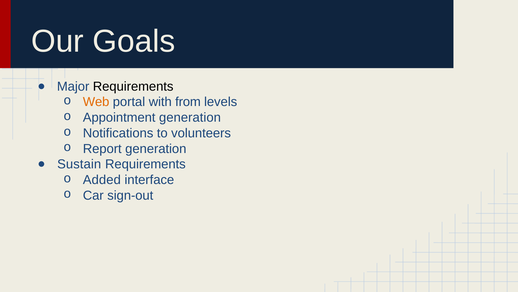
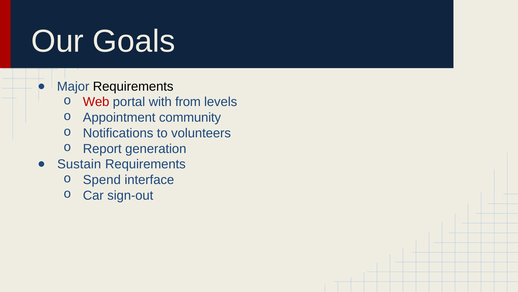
Web colour: orange -> red (96, 102)
Appointment generation: generation -> community (190, 117)
Added: Added -> Spend (102, 180)
